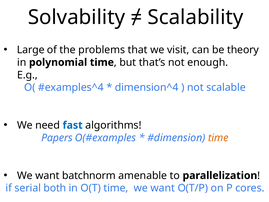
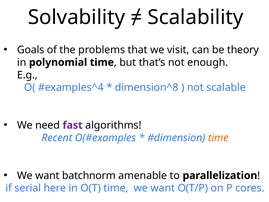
Large: Large -> Goals (31, 50)
dimension^4: dimension^4 -> dimension^8 (147, 87)
fast colour: blue -> purple (73, 125)
Papers: Papers -> Recent (57, 138)
both: both -> here (55, 188)
